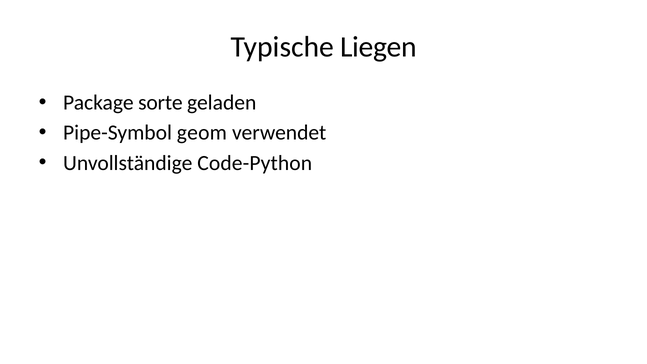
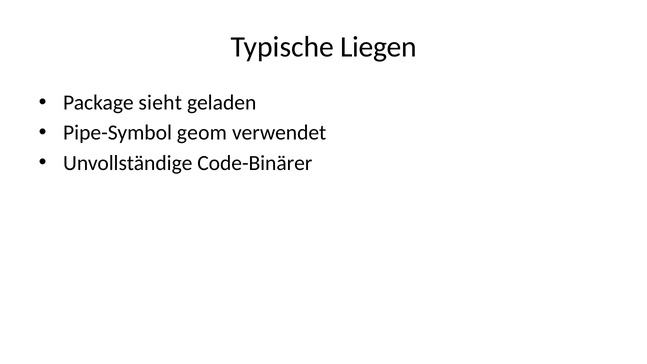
sorte: sorte -> sieht (160, 103)
Code-Python: Code-Python -> Code-Binärer (255, 163)
